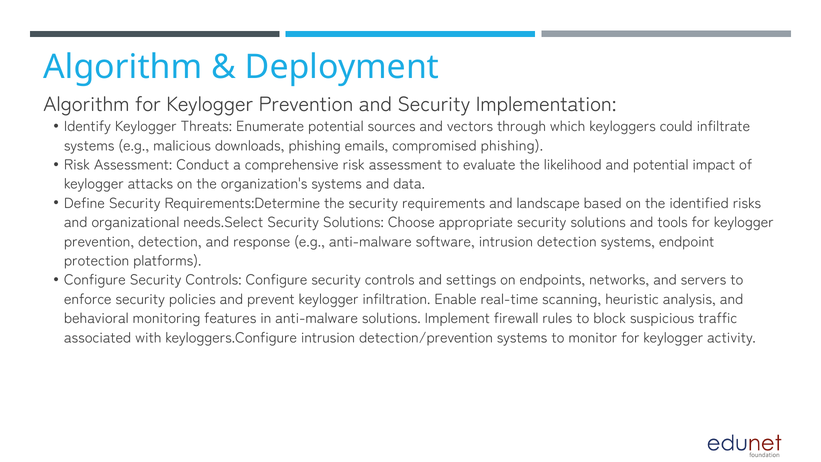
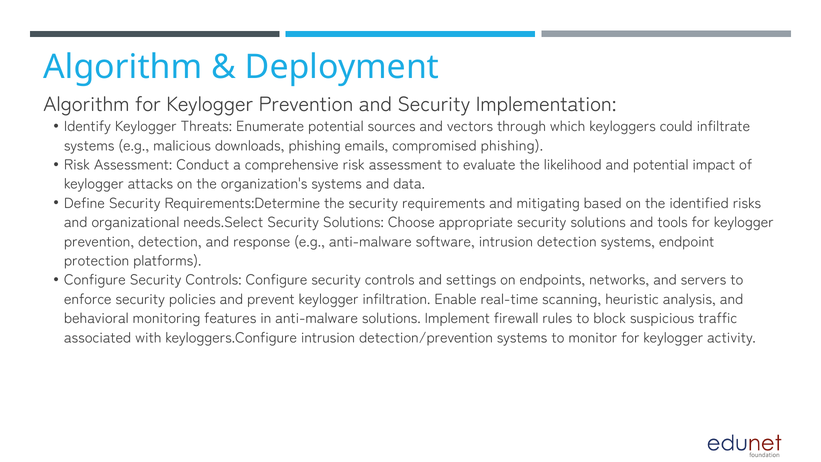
landscape: landscape -> mitigating (548, 203)
